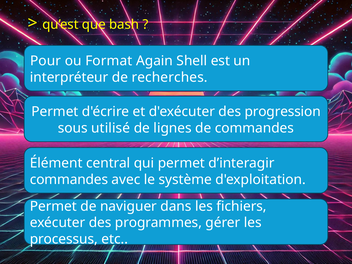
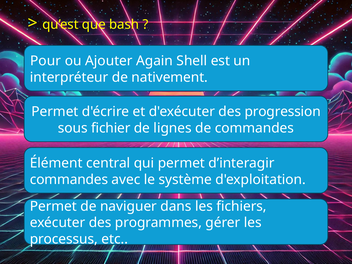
Format: Format -> Ajouter (109, 61)
recherches: recherches -> nativement (170, 77)
utilisé: utilisé -> fichier (111, 128)
